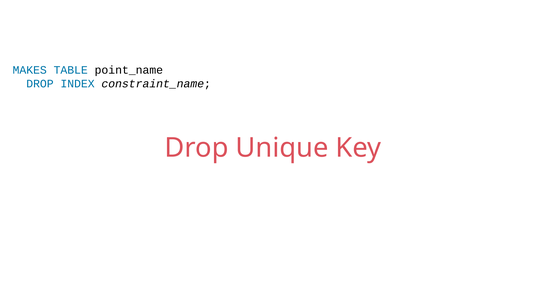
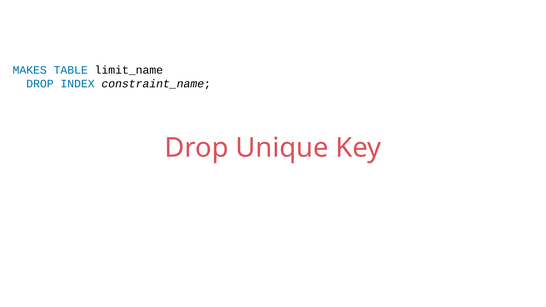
point_name: point_name -> limit_name (129, 70)
